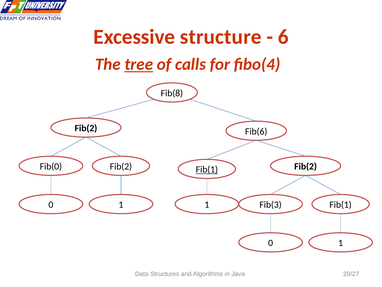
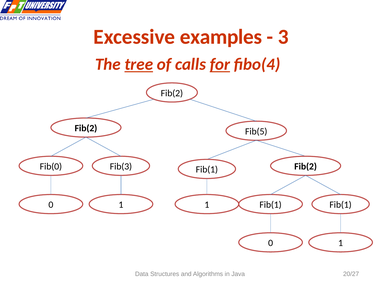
structure: structure -> examples (221, 37)
6: 6 -> 3 (283, 37)
for underline: none -> present (220, 64)
Fib(8: Fib(8 -> Fib(2 (172, 93)
Fib(6: Fib(6 -> Fib(5 (256, 131)
Fib(0 Fib(2: Fib(2 -> Fib(3 (121, 166)
Fib(1 underline: present -> none (207, 169)
Fib(3: Fib(3 -> Fib(1 (271, 204)
